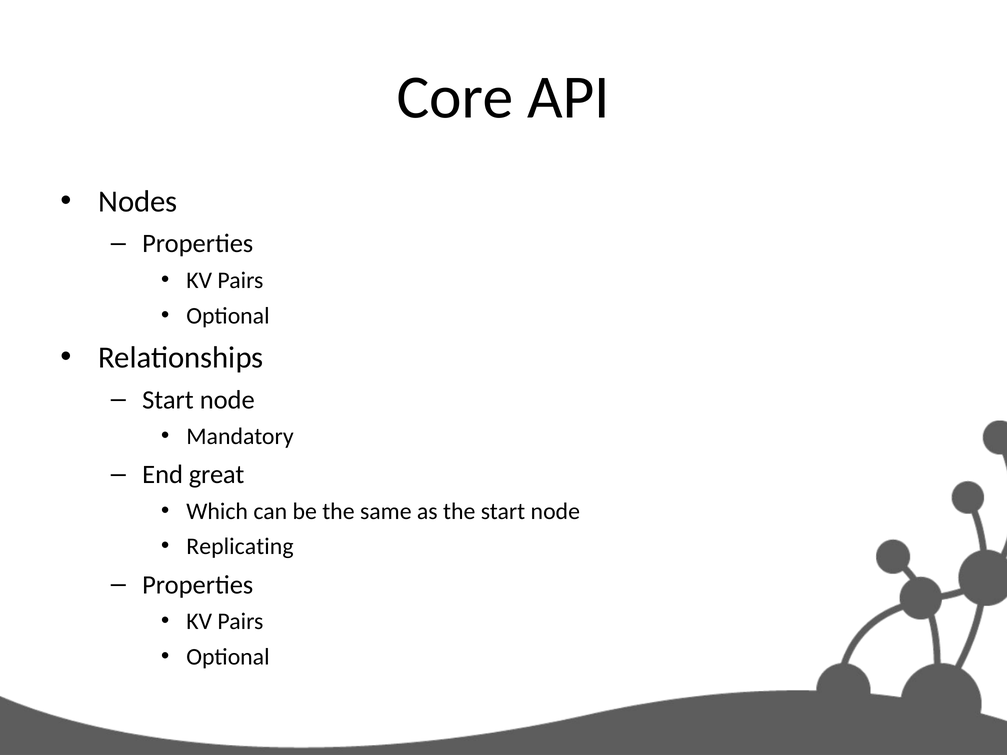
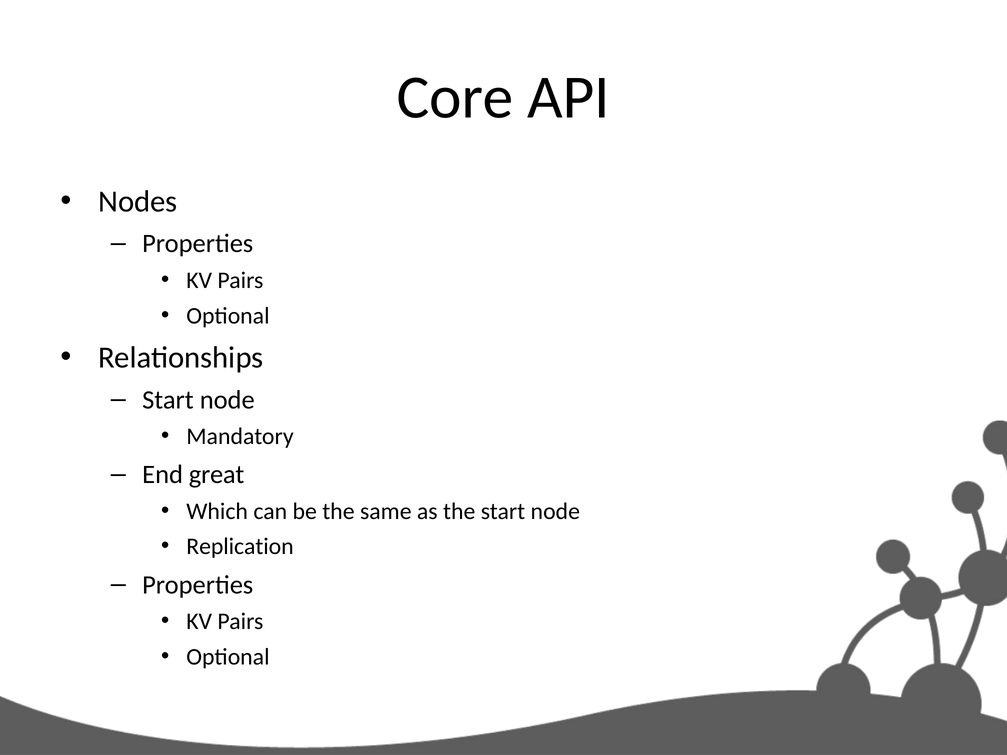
Replicating: Replicating -> Replication (240, 547)
